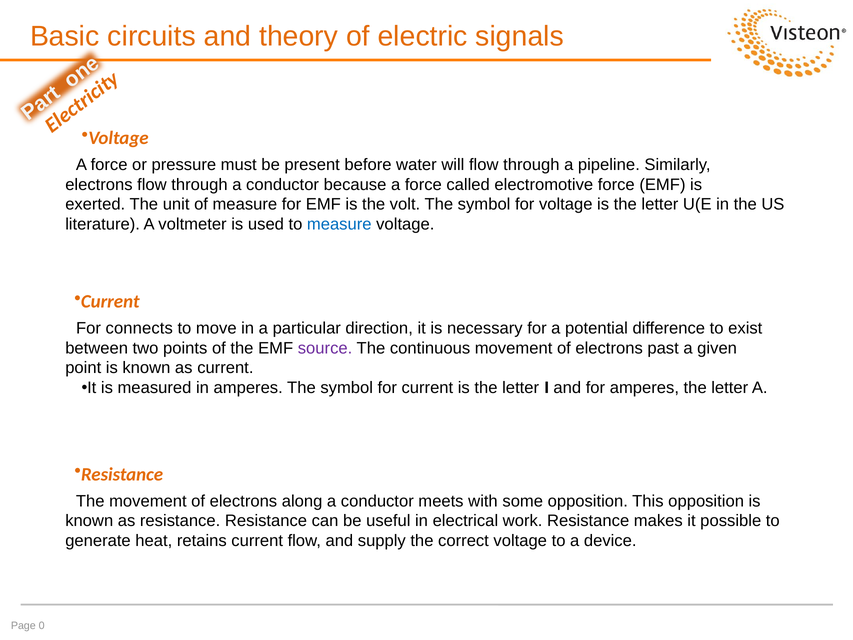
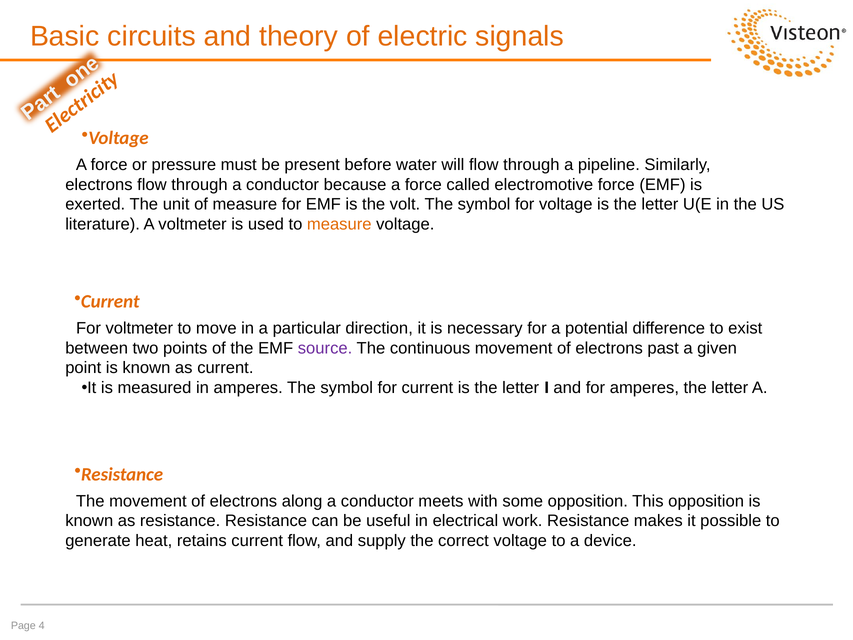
measure colour: blue -> orange (339, 224)
For connects: connects -> voltmeter (139, 328)
0: 0 -> 4 (42, 625)
